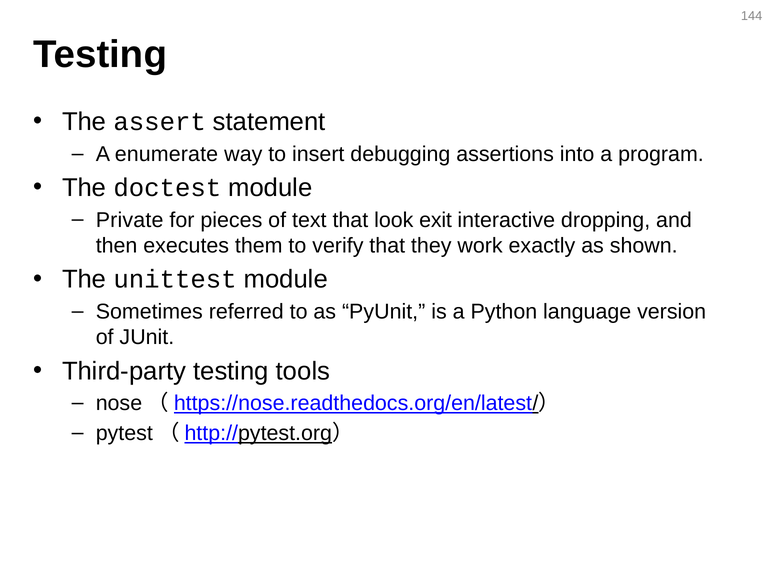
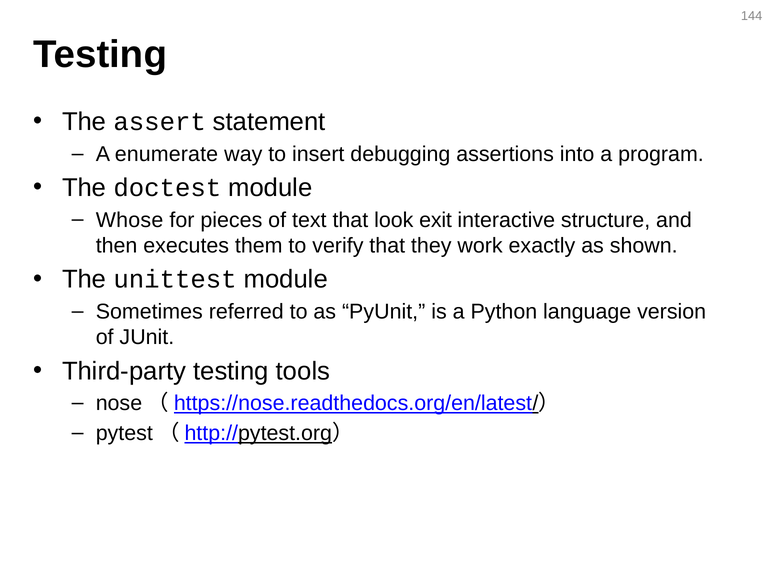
Private: Private -> Whose (130, 220)
dropping: dropping -> structure (606, 220)
